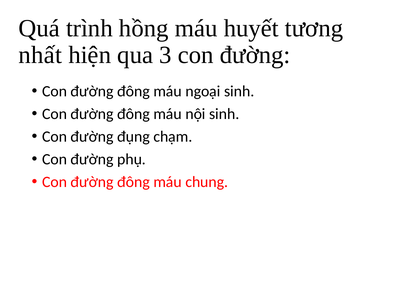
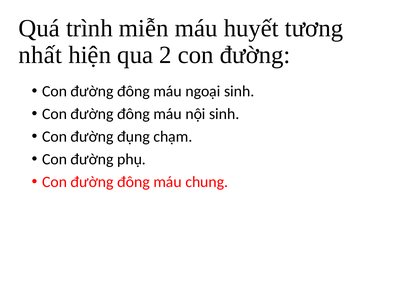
hồng: hồng -> miễn (144, 28)
3: 3 -> 2 (165, 55)
